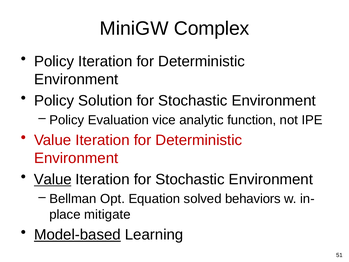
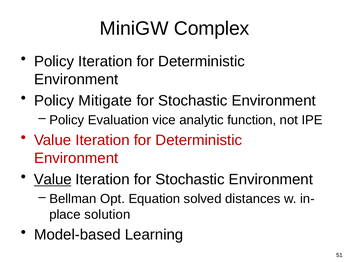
Solution: Solution -> Mitigate (105, 100)
behaviors: behaviors -> distances (253, 199)
mitigate: mitigate -> solution (107, 214)
Model-based underline: present -> none (77, 235)
